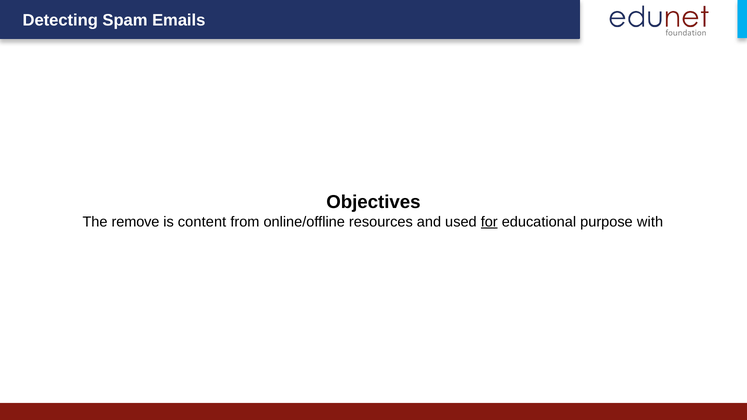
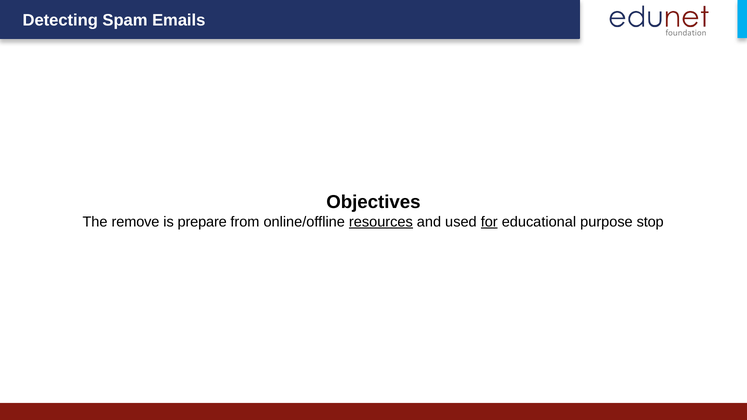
content: content -> prepare (202, 222)
resources underline: none -> present (381, 222)
with: with -> stop (650, 222)
